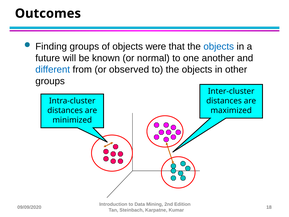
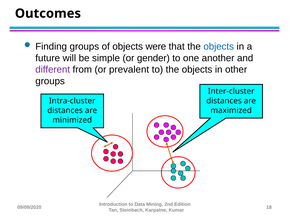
known: known -> simple (106, 58)
normal: normal -> gender (153, 58)
different colour: blue -> purple (53, 70)
observed: observed -> prevalent (129, 70)
